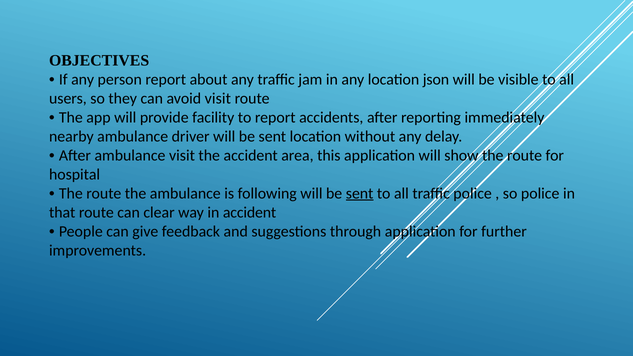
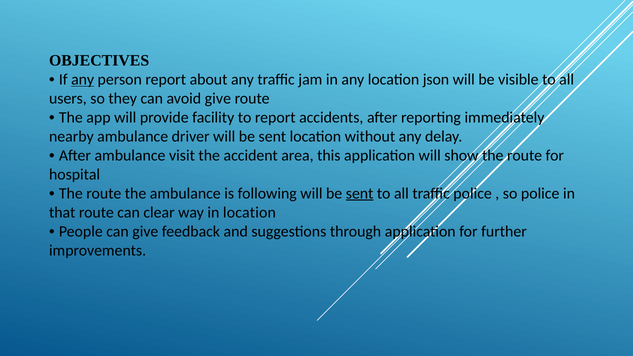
any underline: none -> present (83, 79)
avoid visit: visit -> give (218, 98)
in accident: accident -> location (249, 212)
